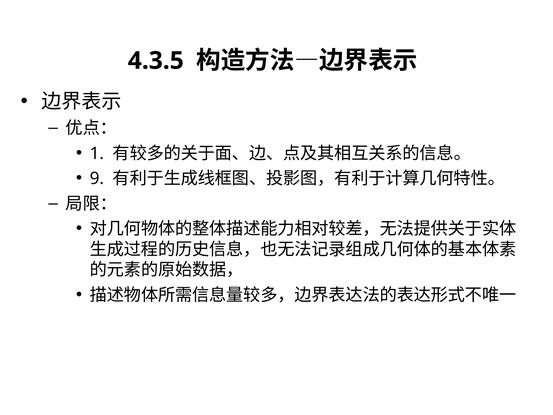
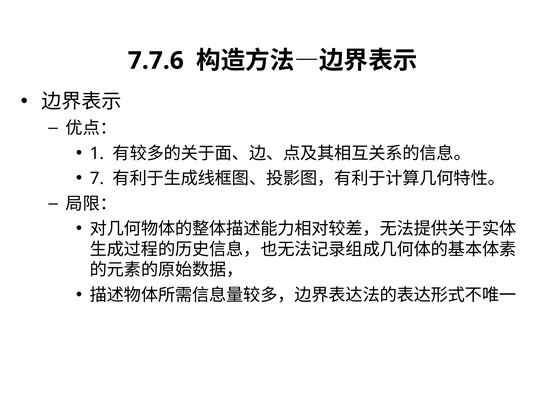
4.3.5: 4.3.5 -> 7.7.6 (156, 61)
9: 9 -> 7 (97, 178)
